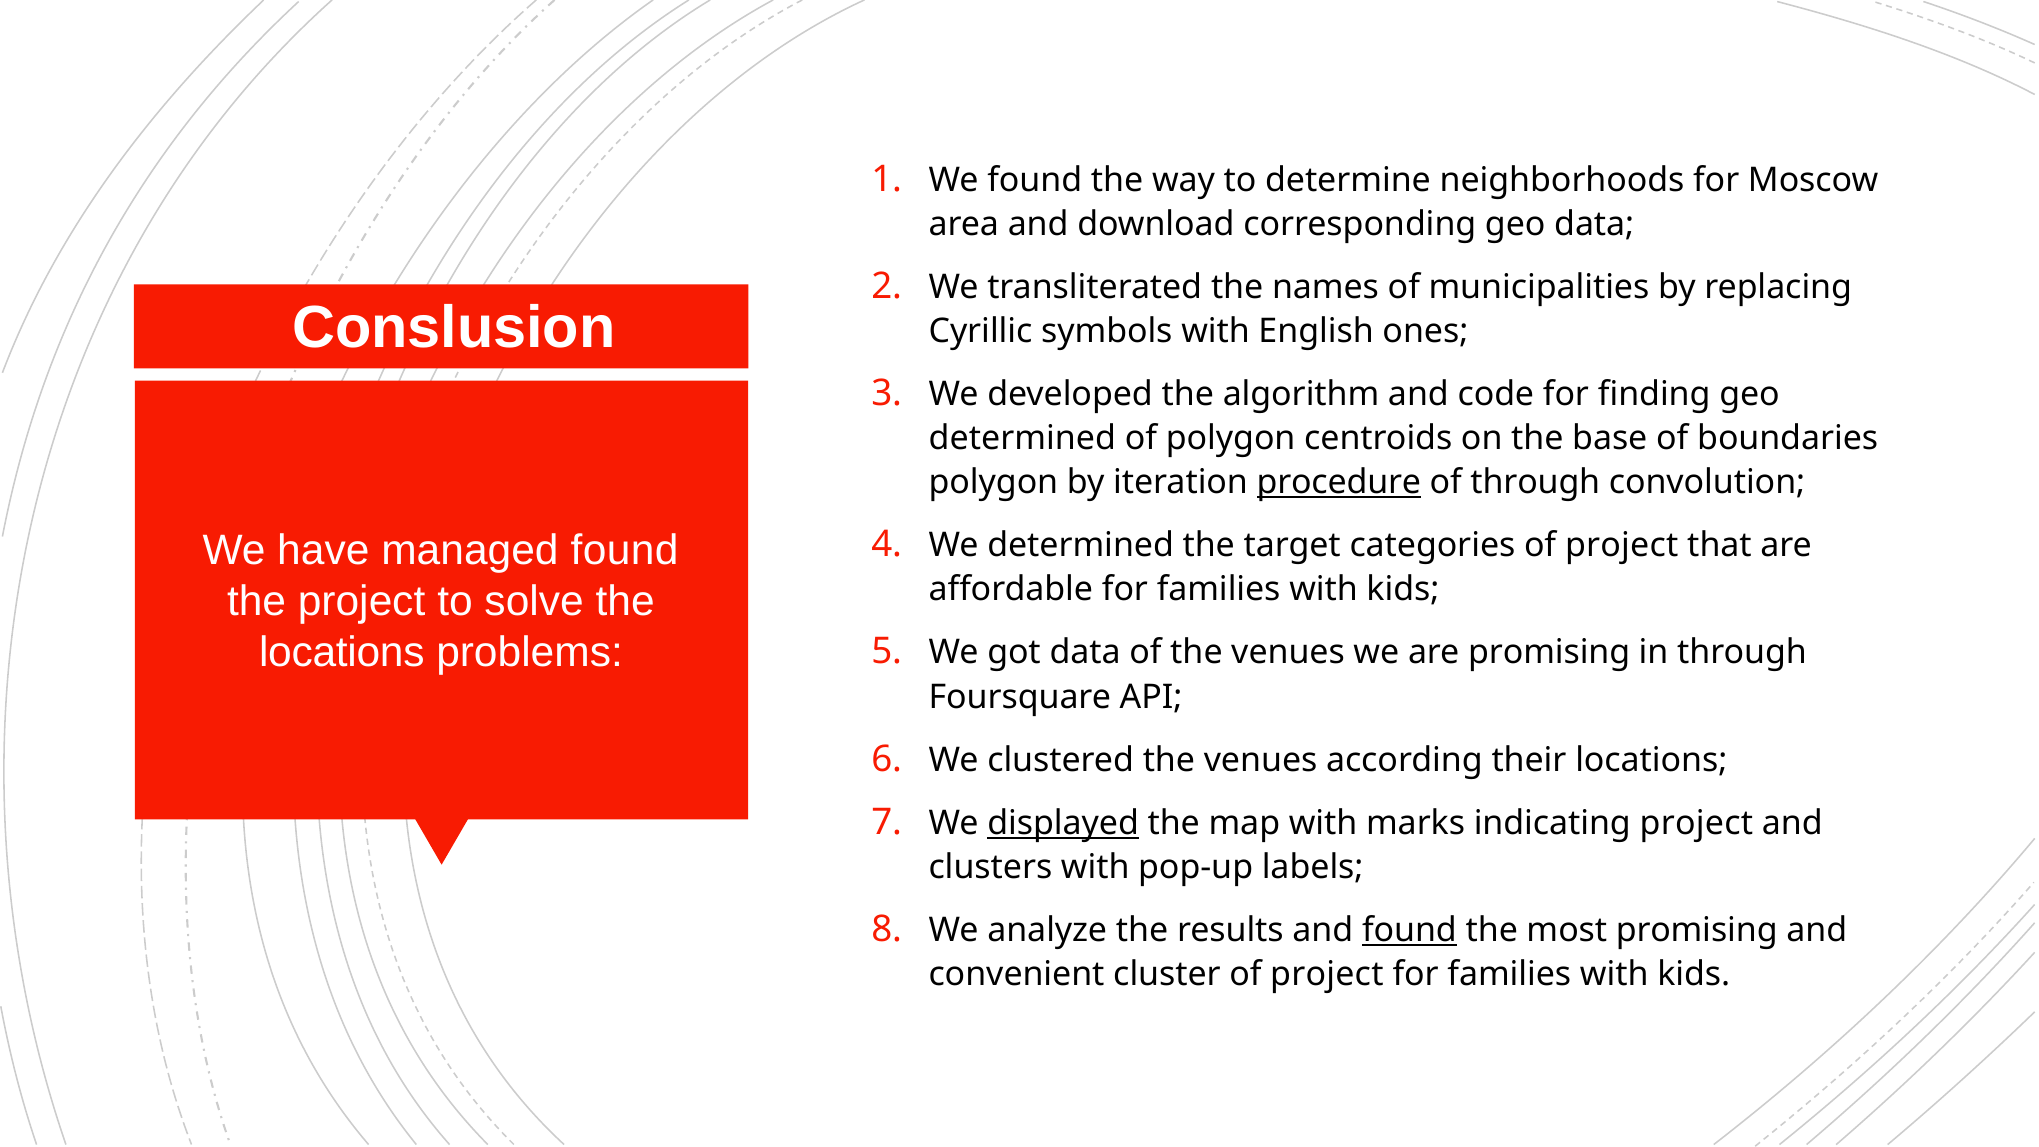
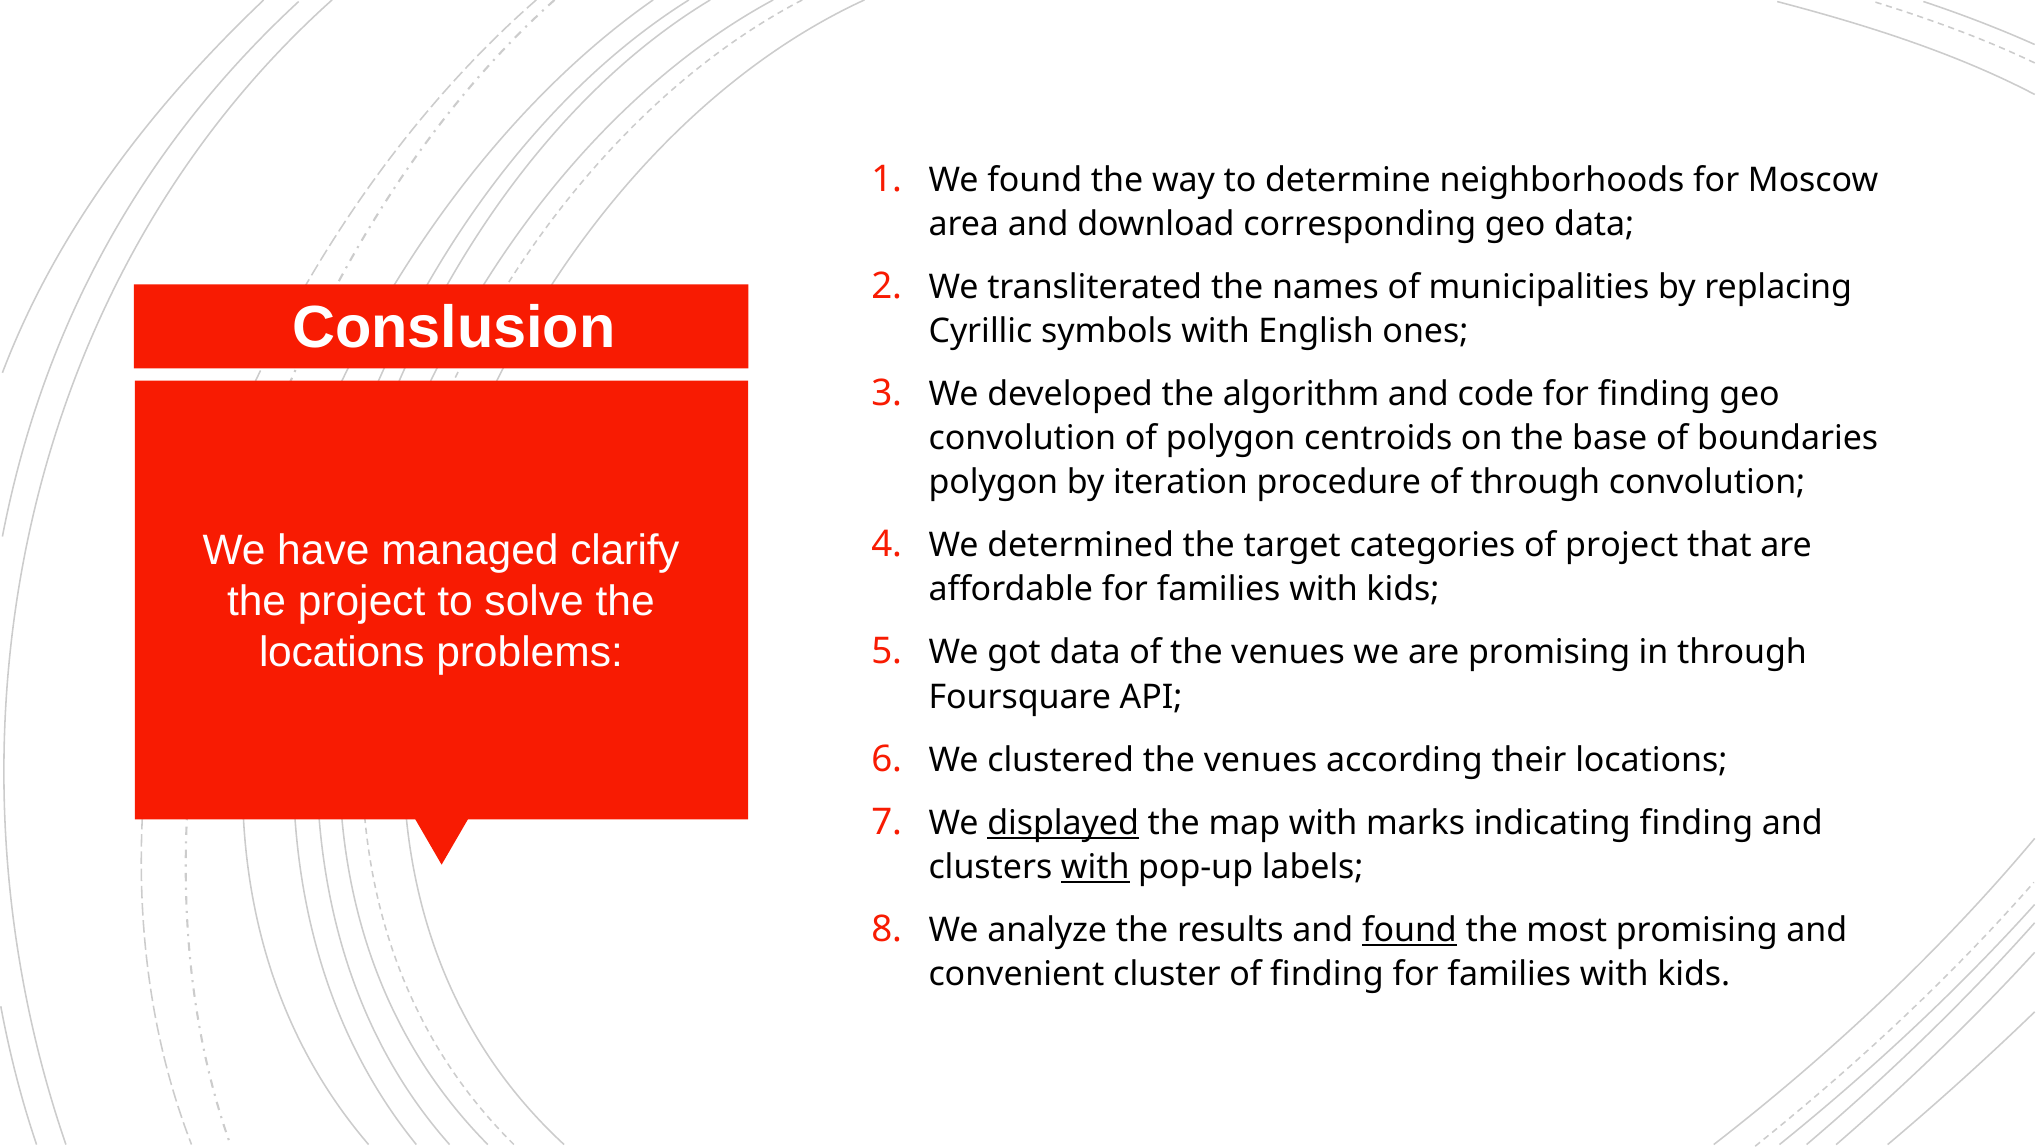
determined: determined -> convolution (1022, 439)
procedure underline: present -> none (1339, 483)
managed found: found -> clarify (625, 550)
indicating project: project -> finding (1696, 823)
with underline: none -> present (1095, 867)
cluster of project: project -> finding (1327, 974)
